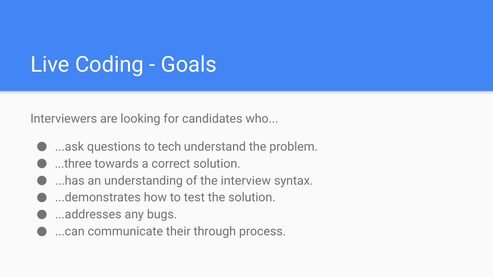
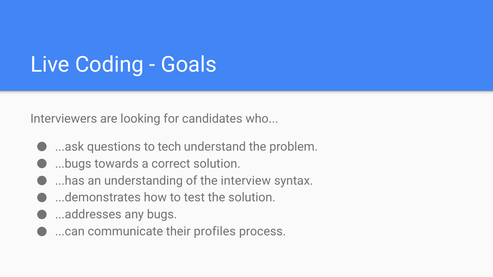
...three: ...three -> ...bugs (73, 164)
through: through -> profiles (215, 232)
